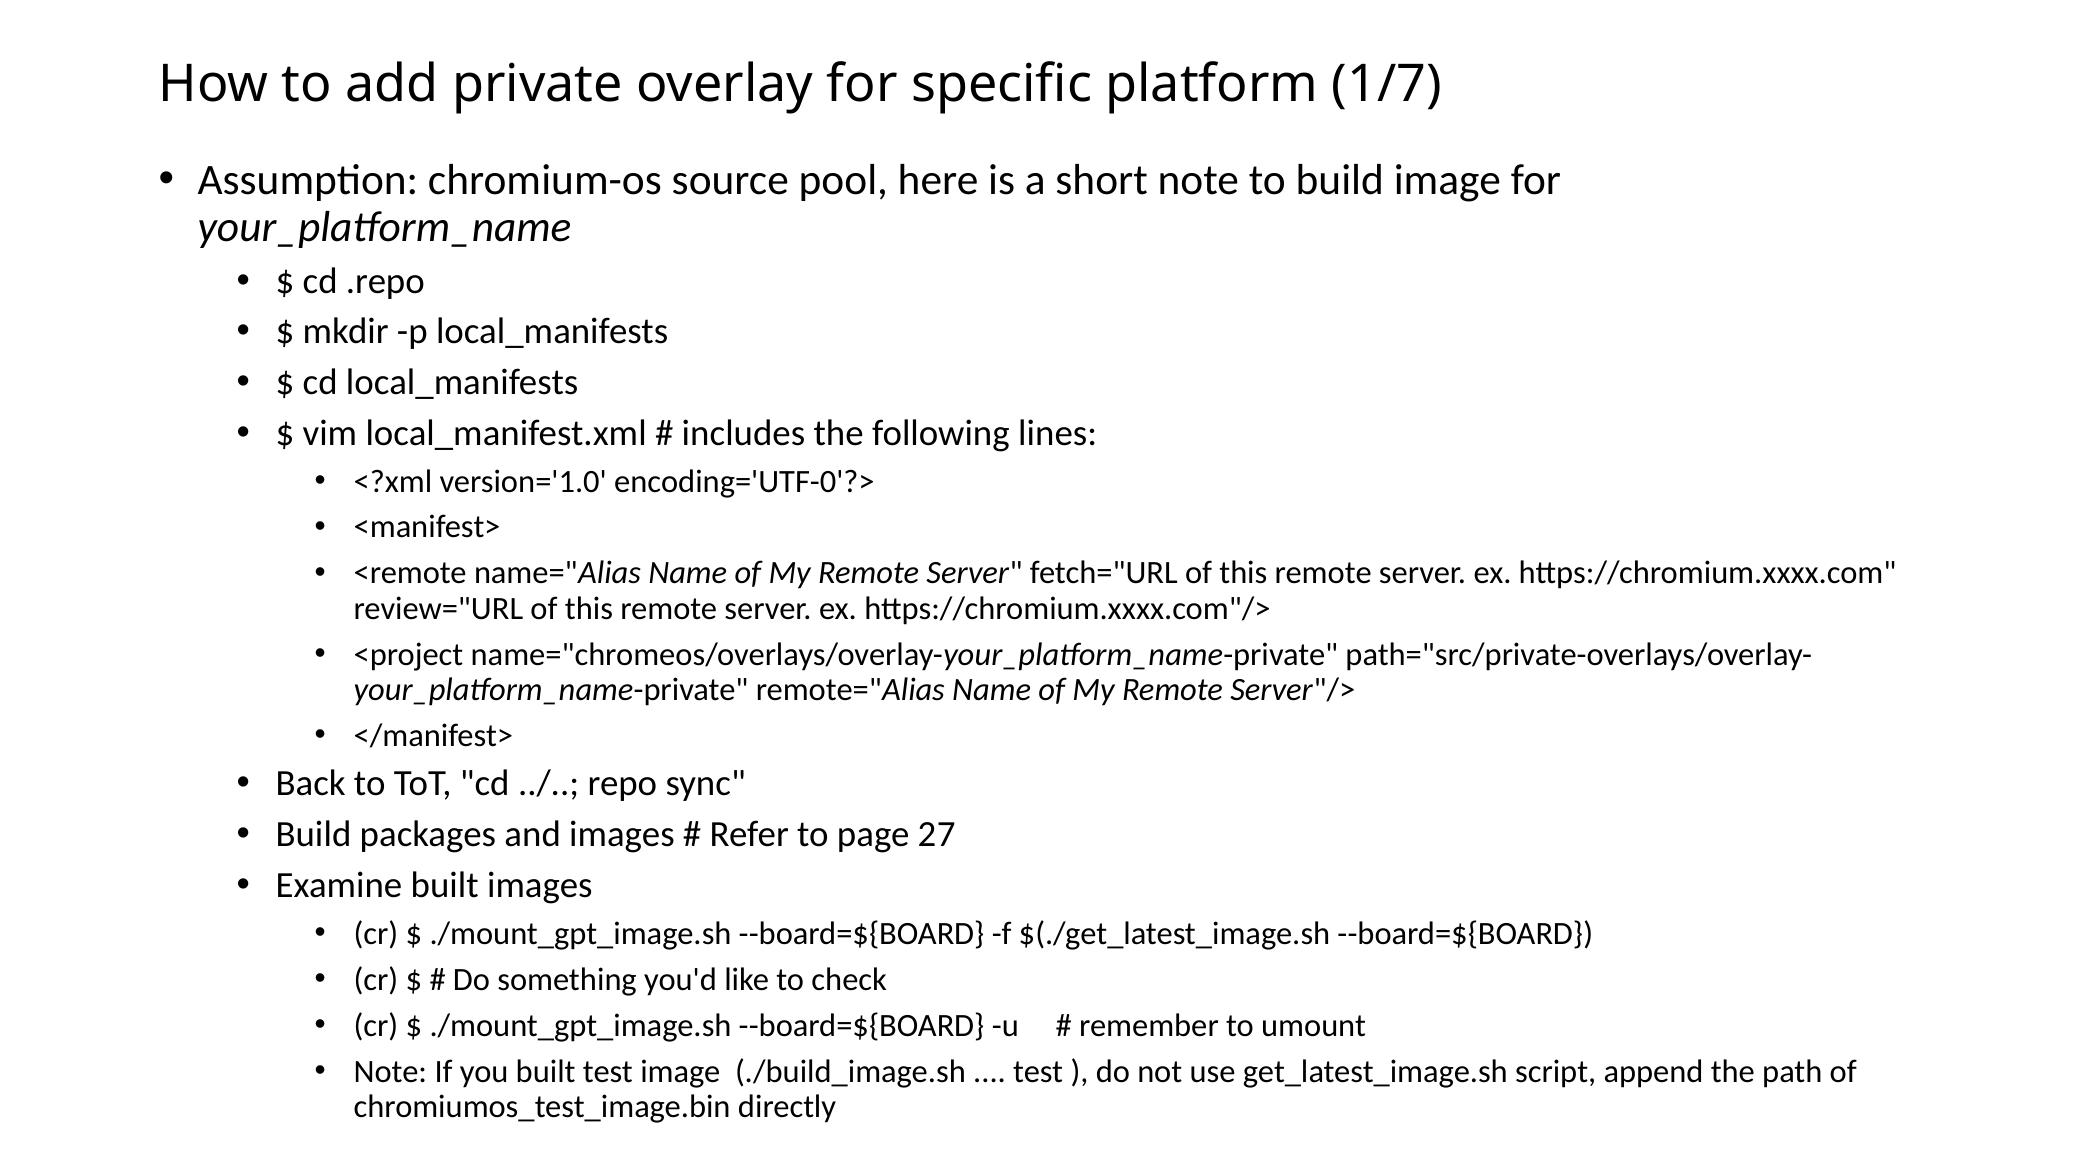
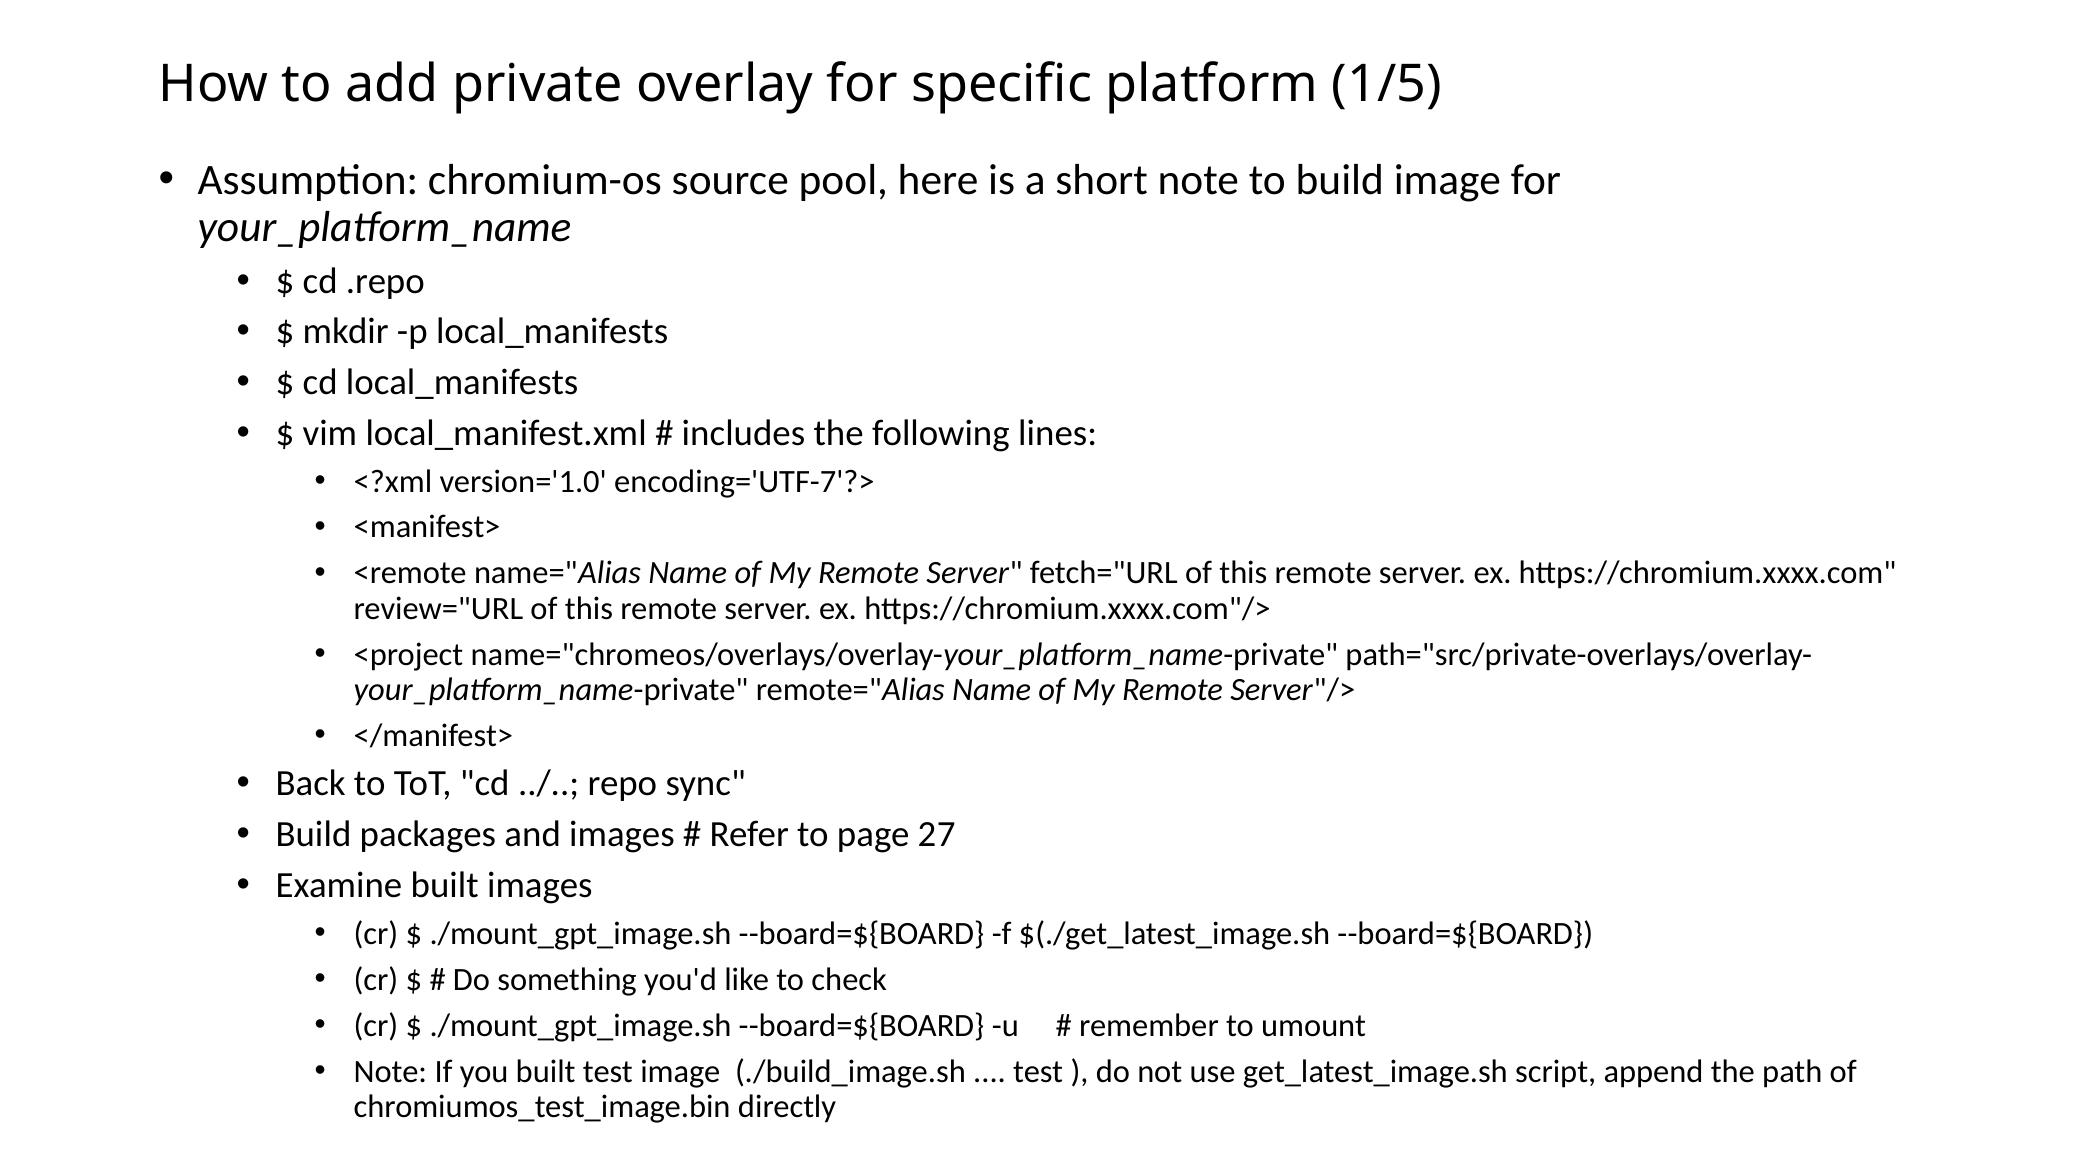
1/7: 1/7 -> 1/5 (1387, 84)
encoding='UTF-0'?>: encoding='UTF-0'?> -> encoding='UTF-7'?> (744, 481)
